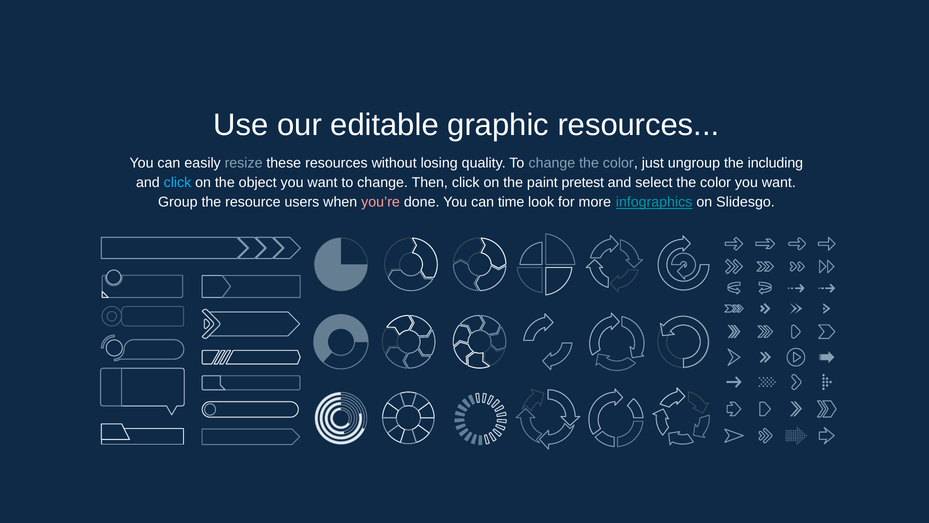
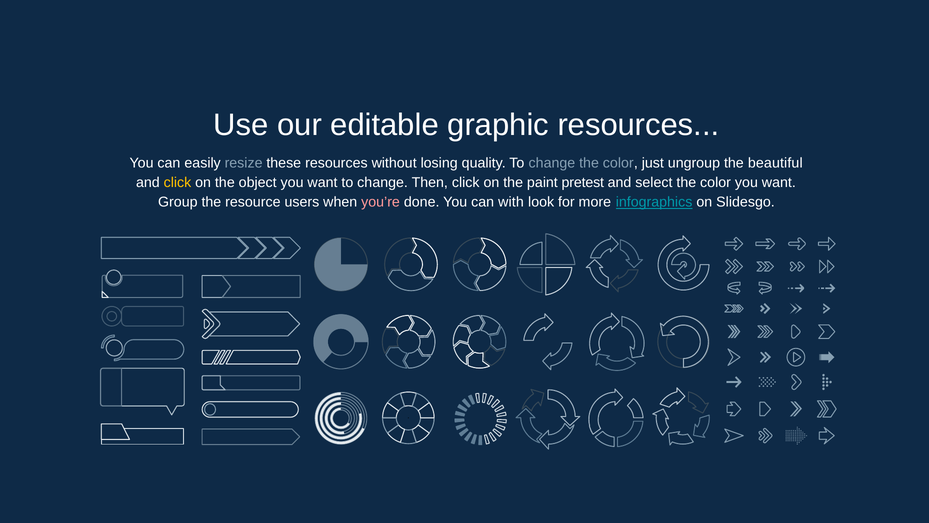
including: including -> beautiful (775, 163)
click colour: light blue -> yellow (177, 183)
time: time -> with (511, 202)
